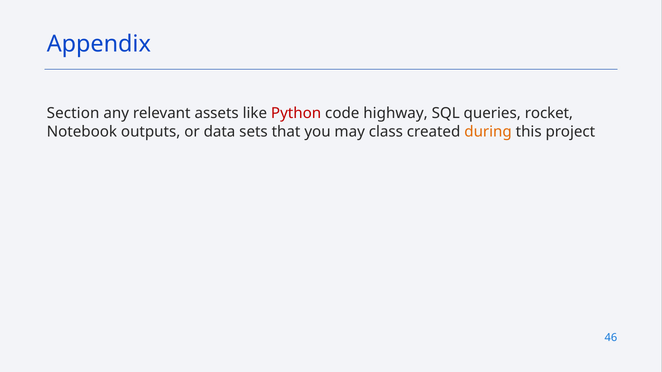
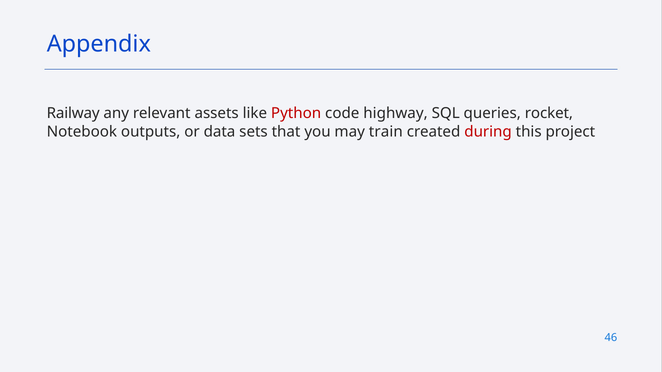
Section: Section -> Railway (73, 114)
class: class -> train (386, 132)
during colour: orange -> red (488, 132)
